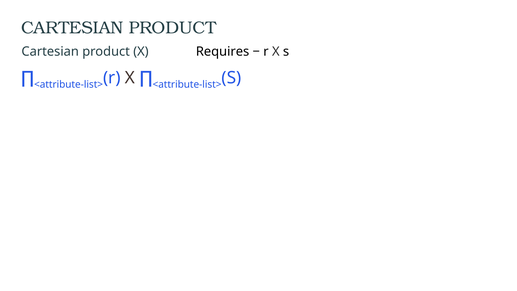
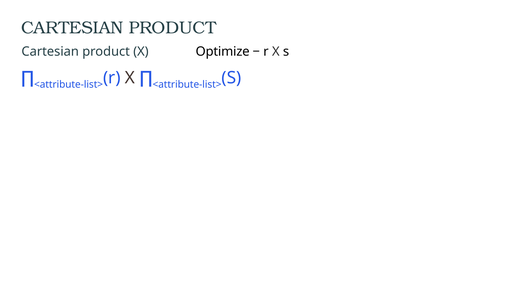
Requires: Requires -> Optimize (223, 51)
